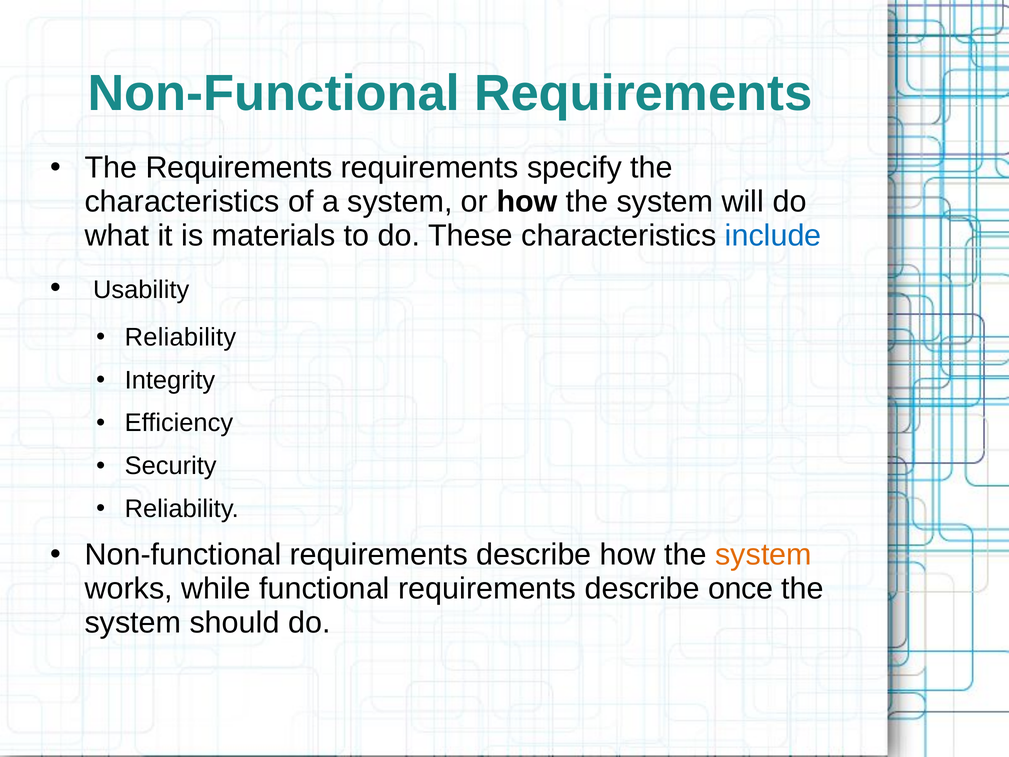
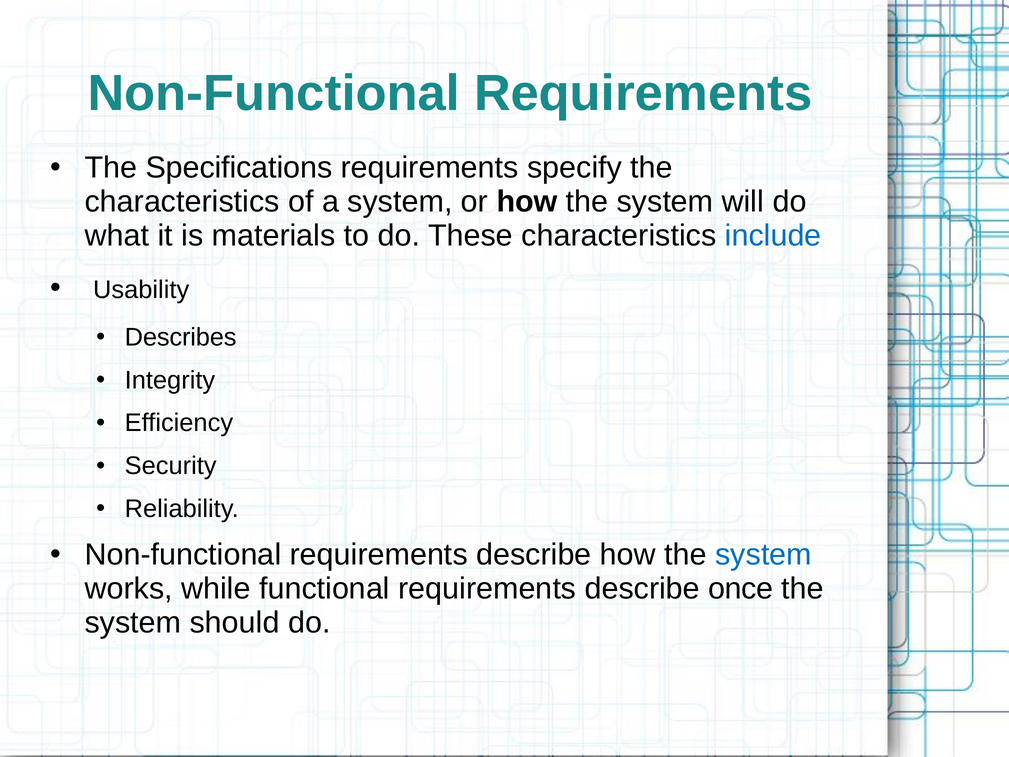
The Requirements: Requirements -> Specifications (239, 168)
Reliability: Reliability -> Describes (181, 337)
system colour: orange -> blue (764, 554)
